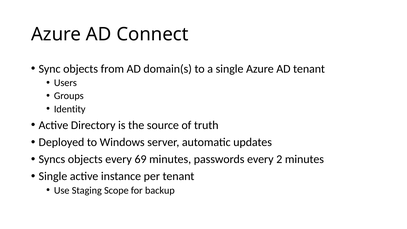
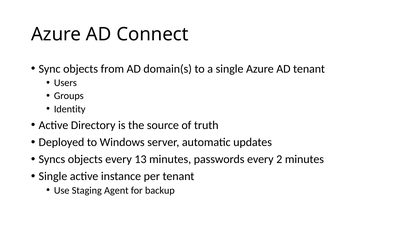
69: 69 -> 13 (141, 159)
Scope: Scope -> Agent (116, 190)
